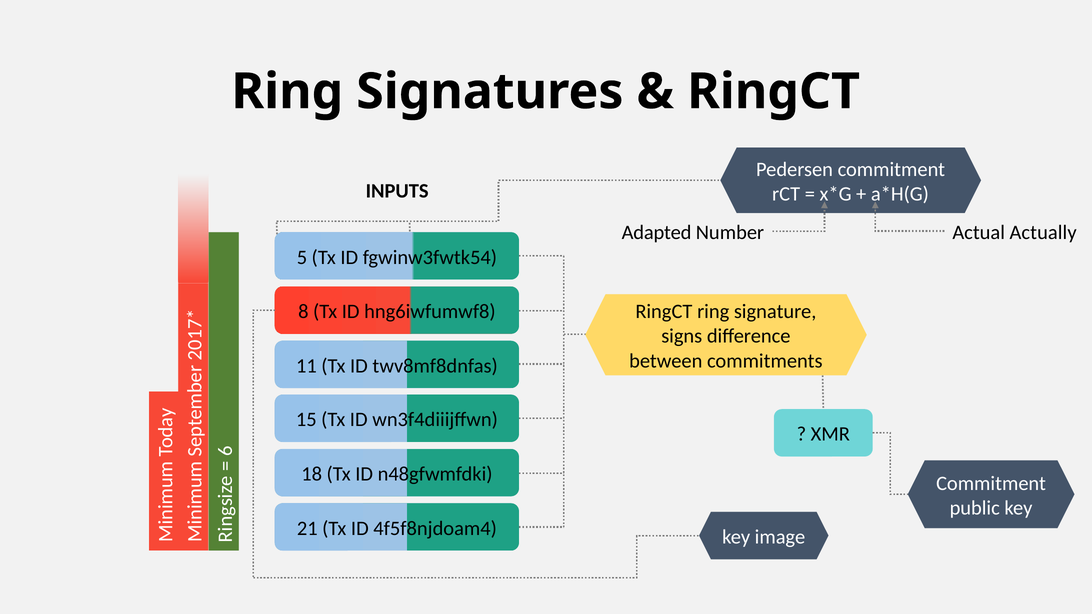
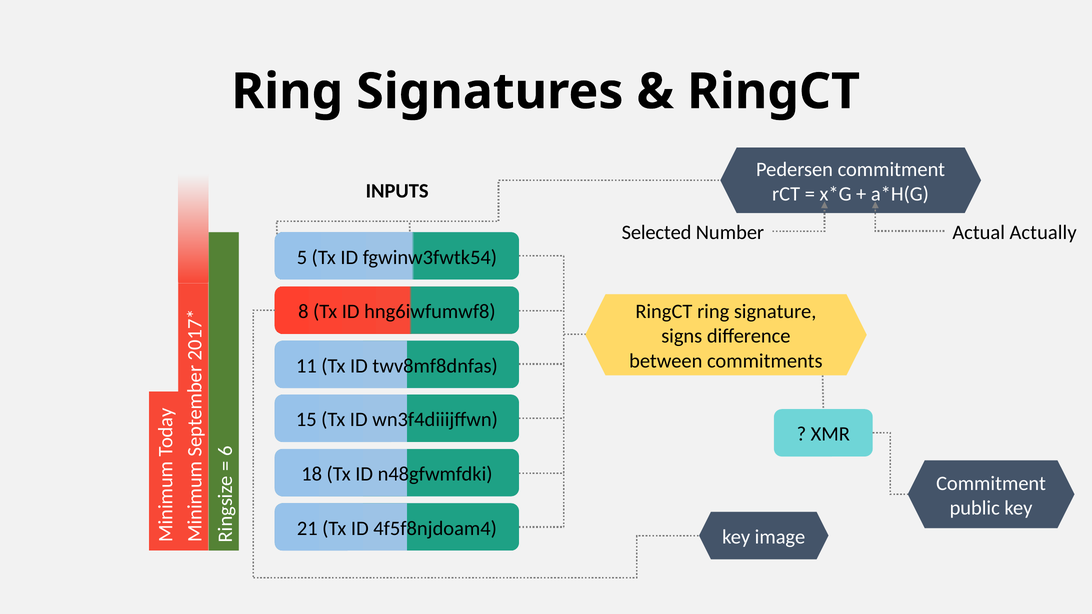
Adapted: Adapted -> Selected (657, 233)
